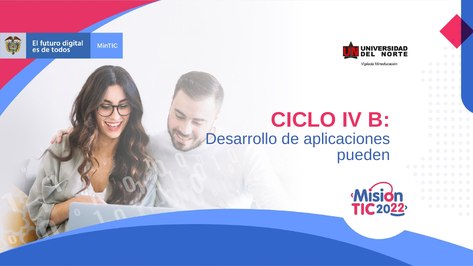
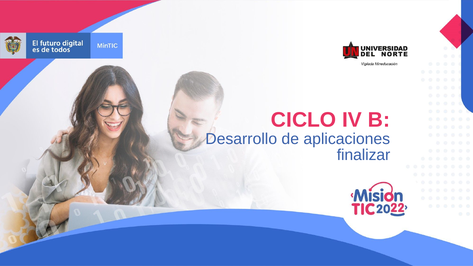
pueden: pueden -> finalizar (364, 155)
